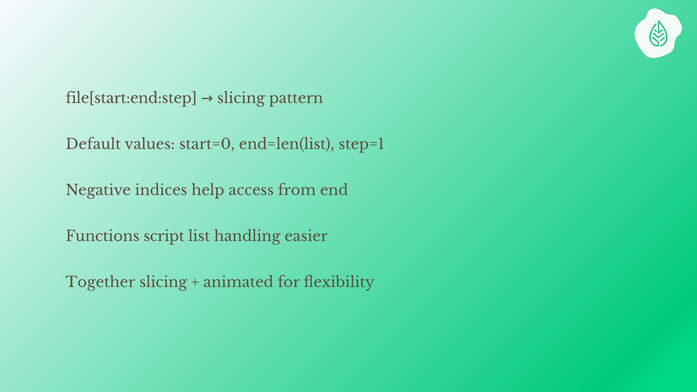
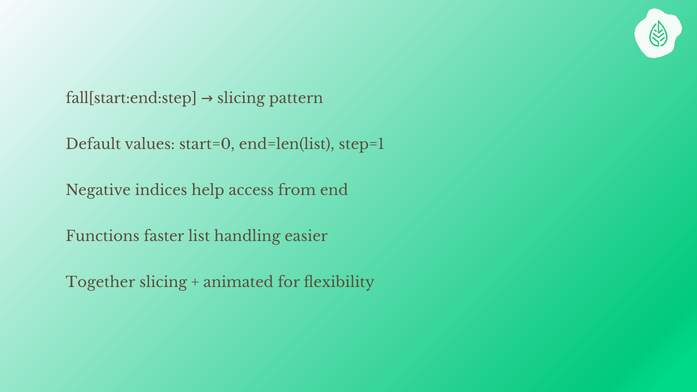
file[start:end:step: file[start:end:step -> fall[start:end:step (131, 99)
script: script -> faster (164, 236)
